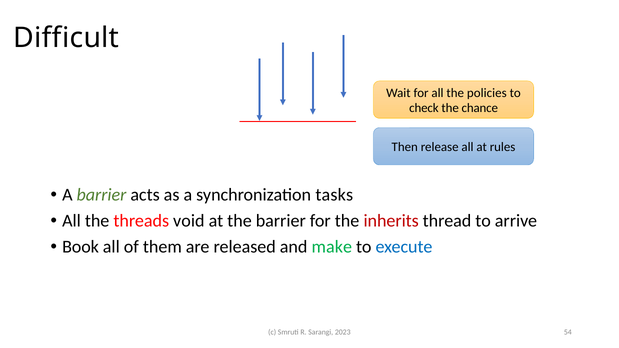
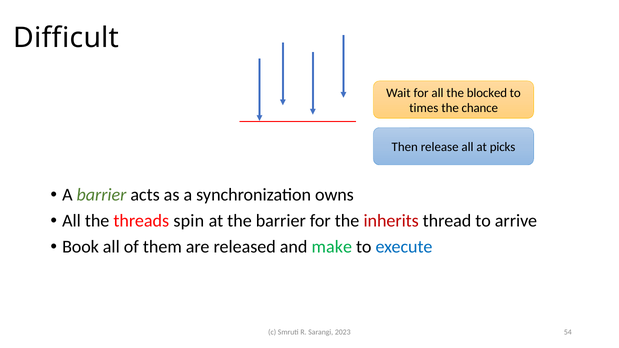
policies: policies -> blocked (487, 93)
check: check -> times (424, 108)
rules: rules -> picks (503, 147)
tasks: tasks -> owns (334, 195)
void: void -> spin (189, 221)
